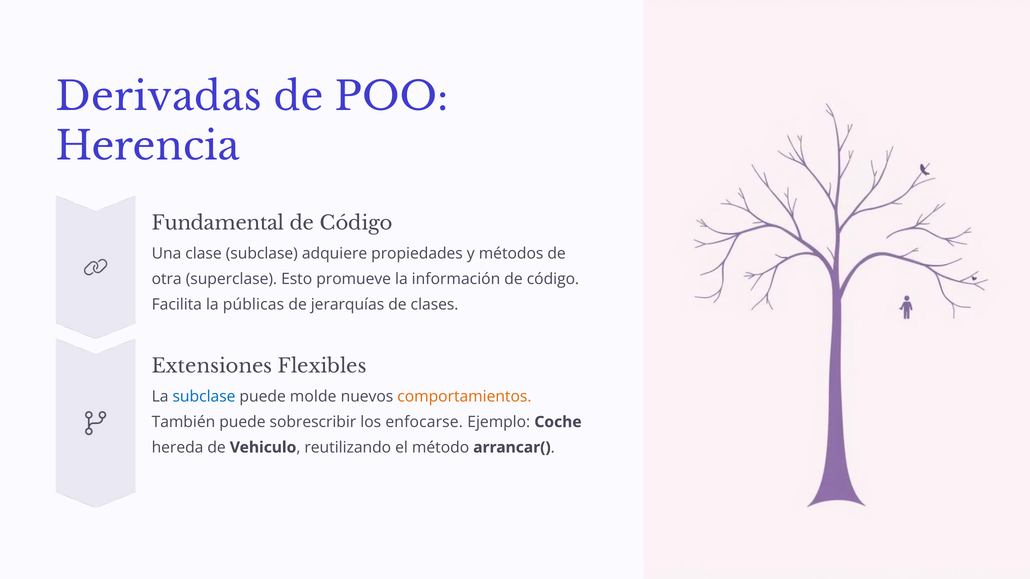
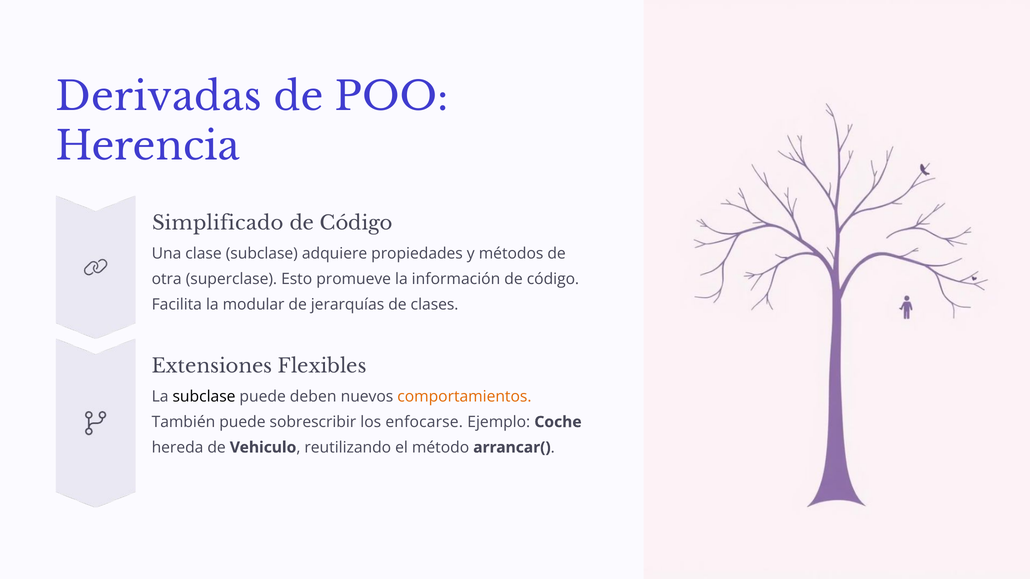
Fundamental: Fundamental -> Simplificado (218, 224)
públicas: públicas -> modular (254, 305)
subclase colour: blue -> black (204, 397)
molde: molde -> deben (313, 397)
